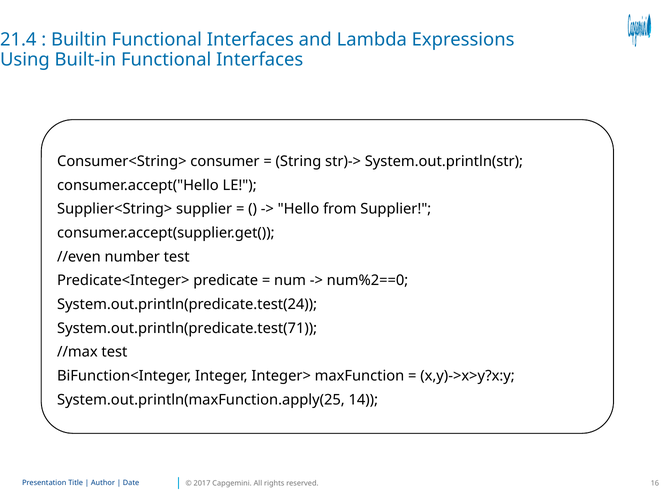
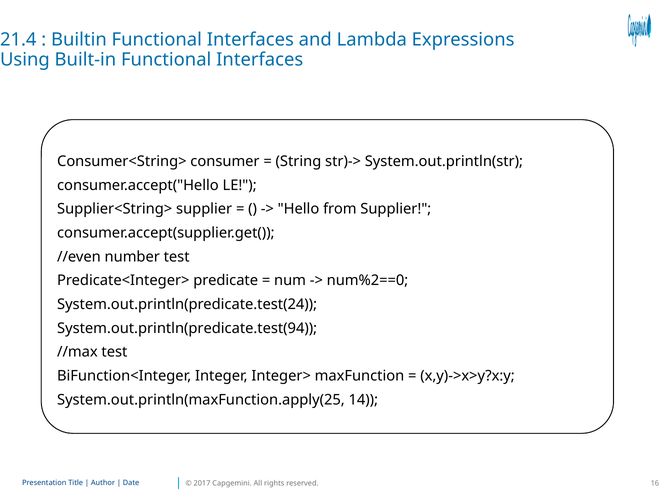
System.out.println(predicate.test(71: System.out.println(predicate.test(71 -> System.out.println(predicate.test(94 (187, 328)
